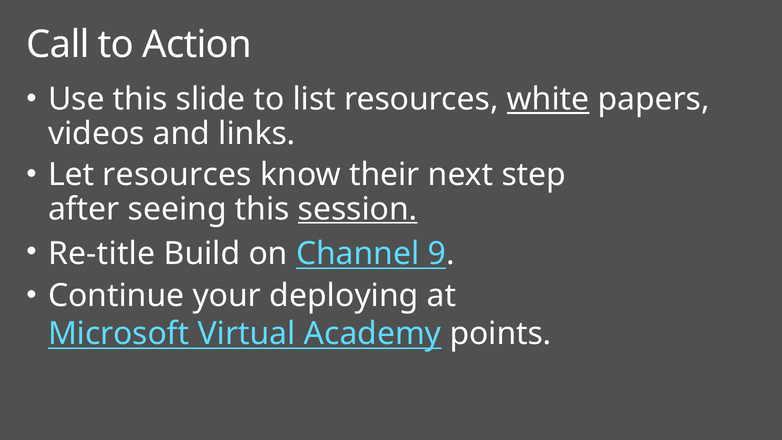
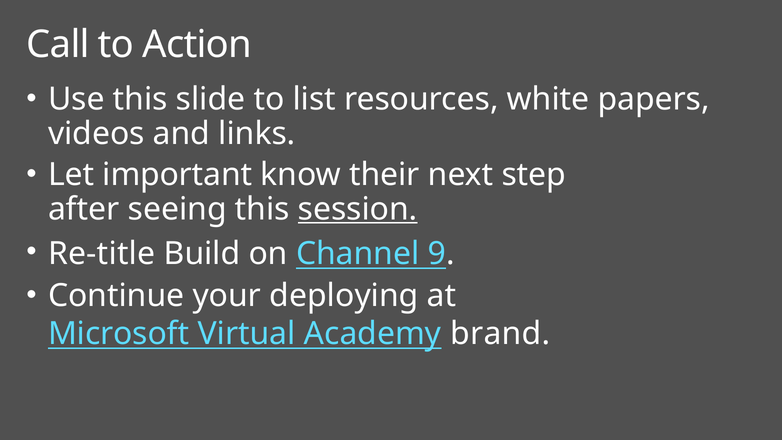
white underline: present -> none (548, 99)
Let resources: resources -> important (177, 174)
points: points -> brand (500, 334)
